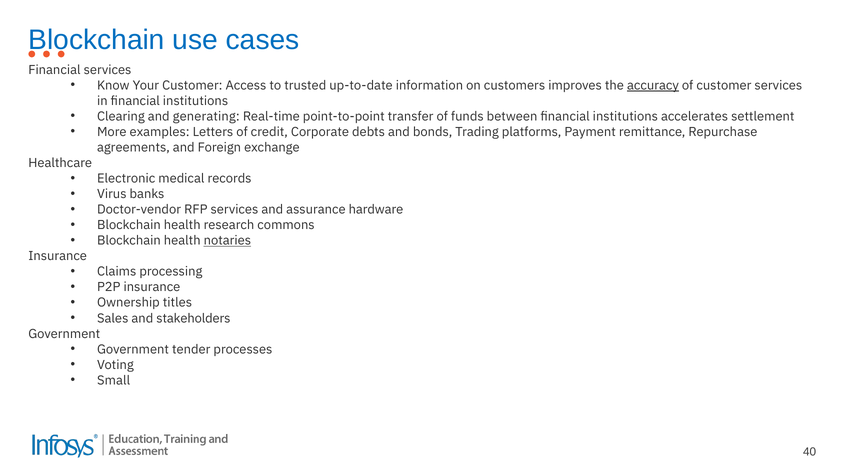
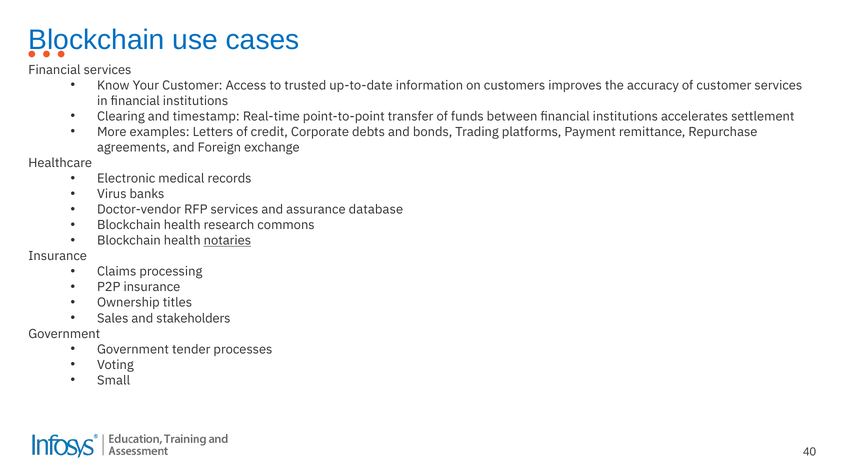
accuracy underline: present -> none (653, 85)
generating: generating -> timestamp (206, 116)
hardware: hardware -> database (376, 210)
